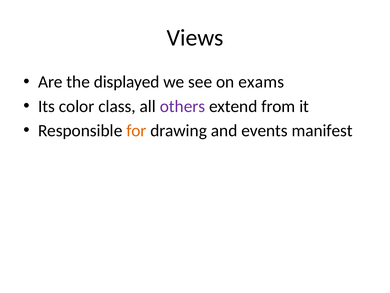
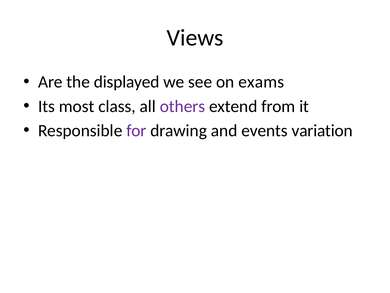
color: color -> most (77, 106)
for colour: orange -> purple (136, 130)
manifest: manifest -> variation (322, 130)
